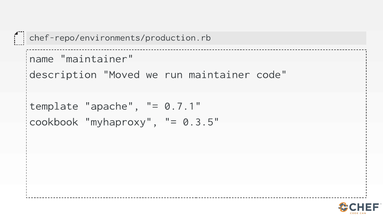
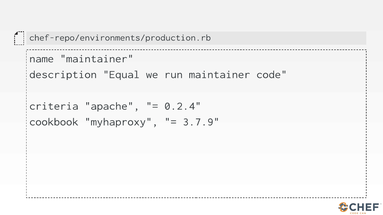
Moved: Moved -> Equal (121, 75)
template: template -> criteria (54, 106)
0.7.1: 0.7.1 -> 0.2.4 (183, 106)
0.3.5: 0.3.5 -> 3.7.9 (201, 122)
